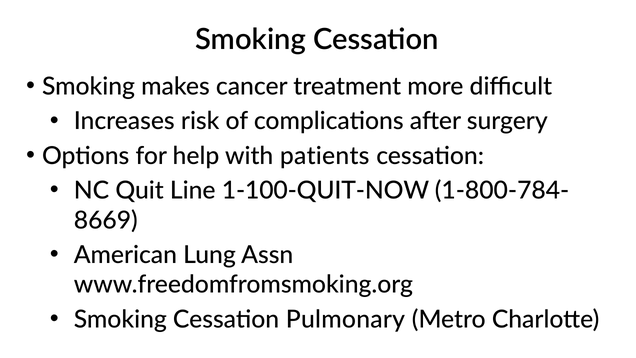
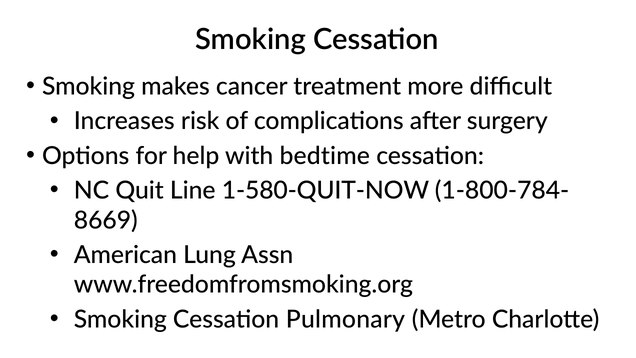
patients: patients -> bedtime (325, 156)
1-100-QUIT-NOW: 1-100-QUIT-NOW -> 1-580-QUIT-NOW (325, 191)
